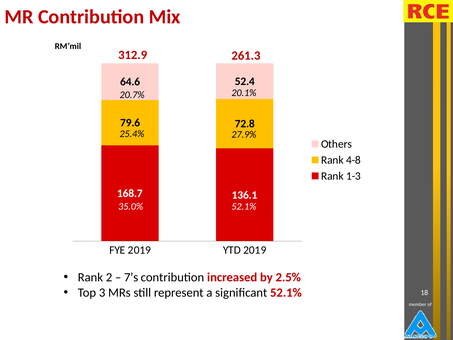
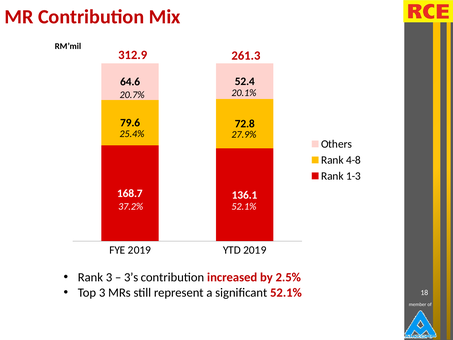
35.0%: 35.0% -> 37.2% (131, 206)
Rank 2: 2 -> 3 (109, 277)
7’s: 7’s -> 3’s (131, 277)
